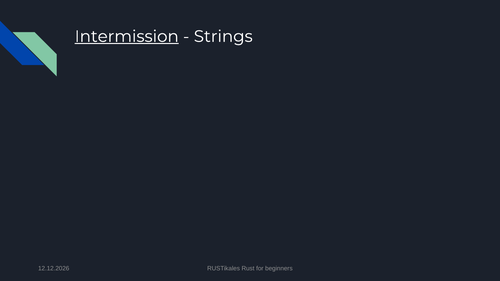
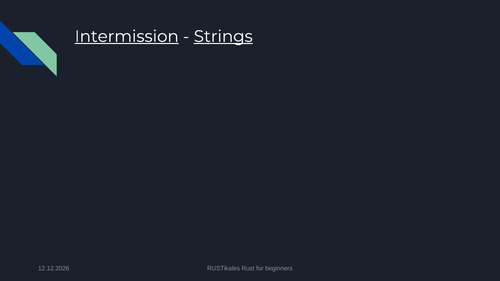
Strings underline: none -> present (223, 36)
